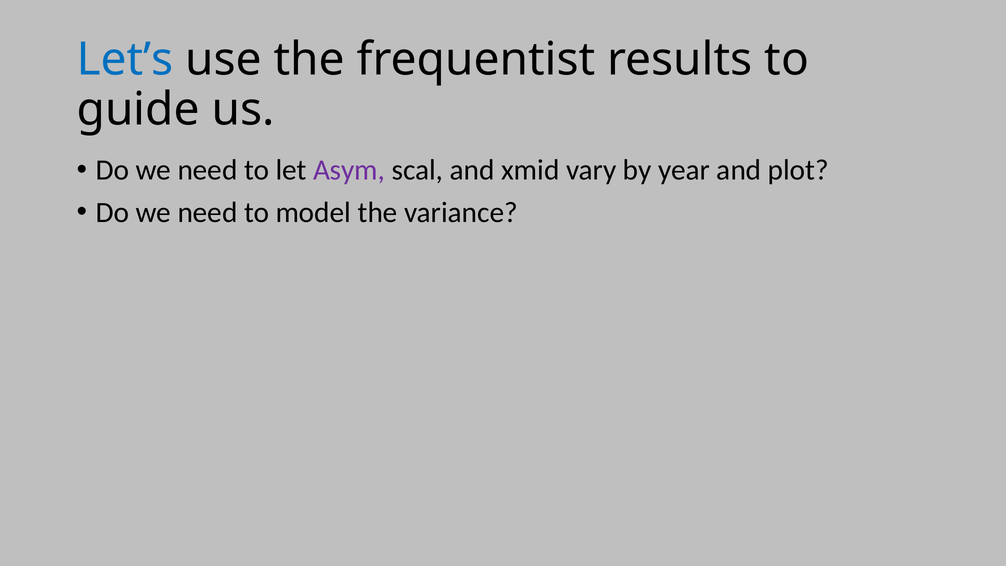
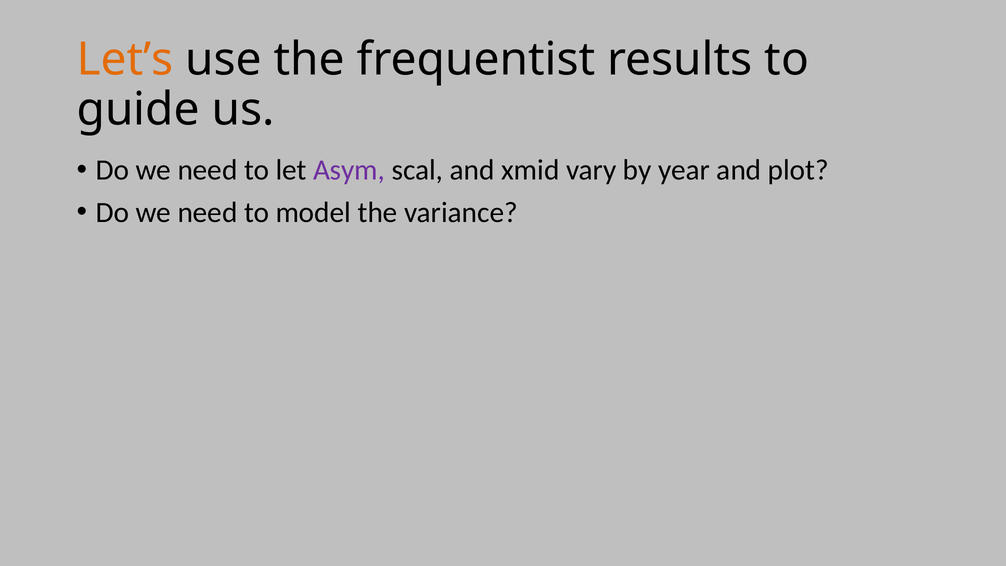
Let’s colour: blue -> orange (125, 60)
